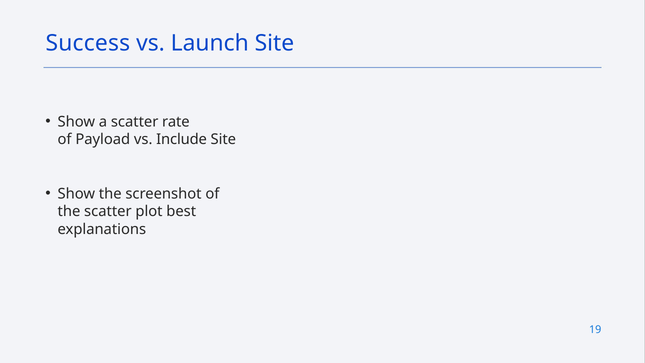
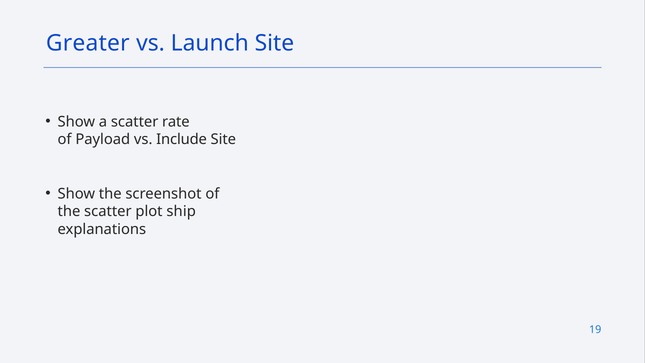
Success: Success -> Greater (88, 43)
best: best -> ship (181, 211)
